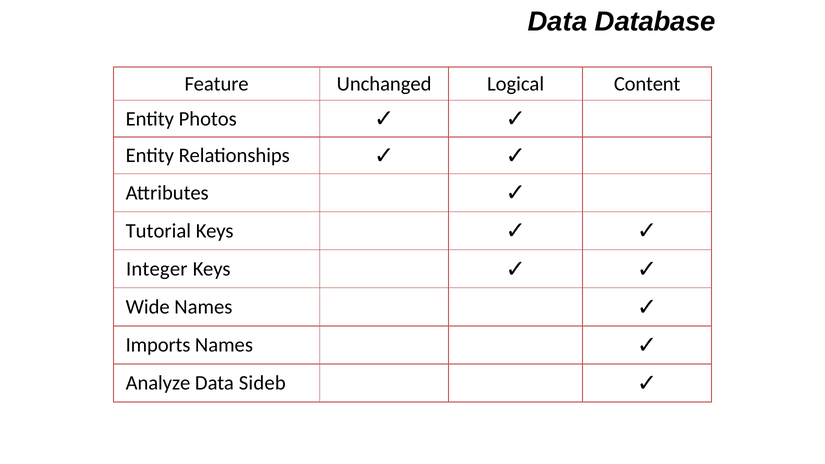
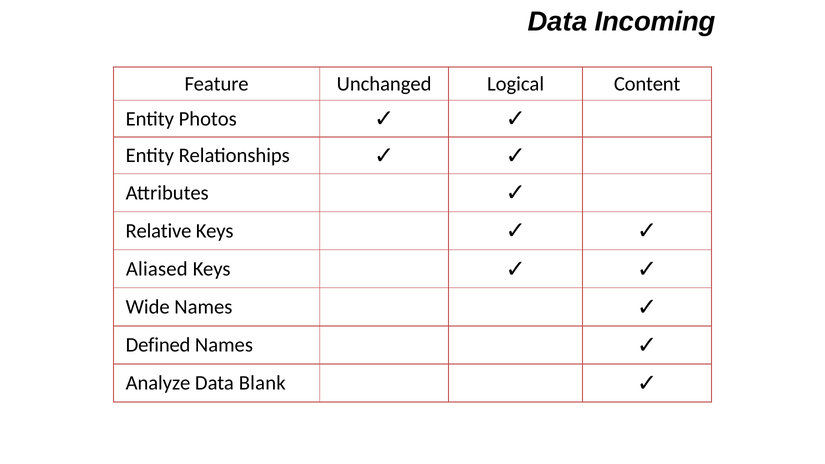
Database: Database -> Incoming (655, 21)
Tutorial: Tutorial -> Relative (158, 231)
Integer: Integer -> Aliased (157, 269)
Imports: Imports -> Defined (158, 345)
Sideb: Sideb -> Blank (262, 383)
